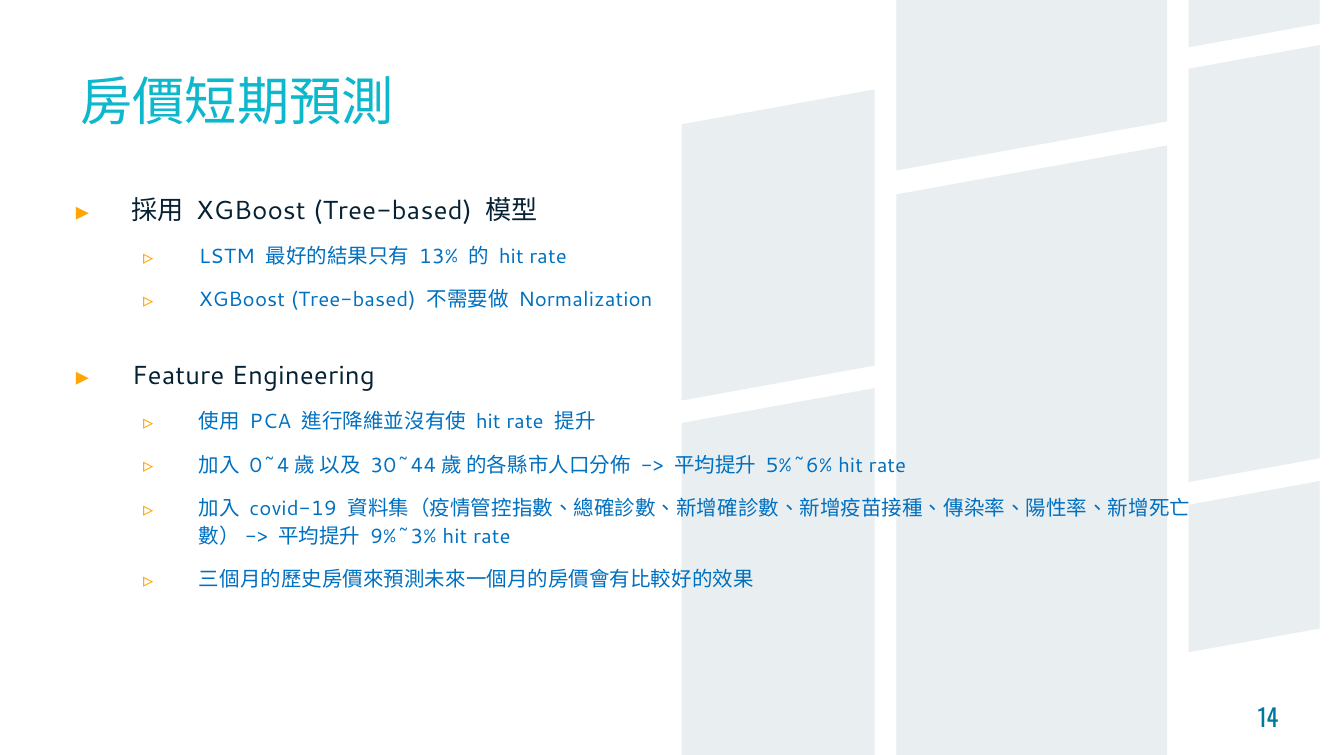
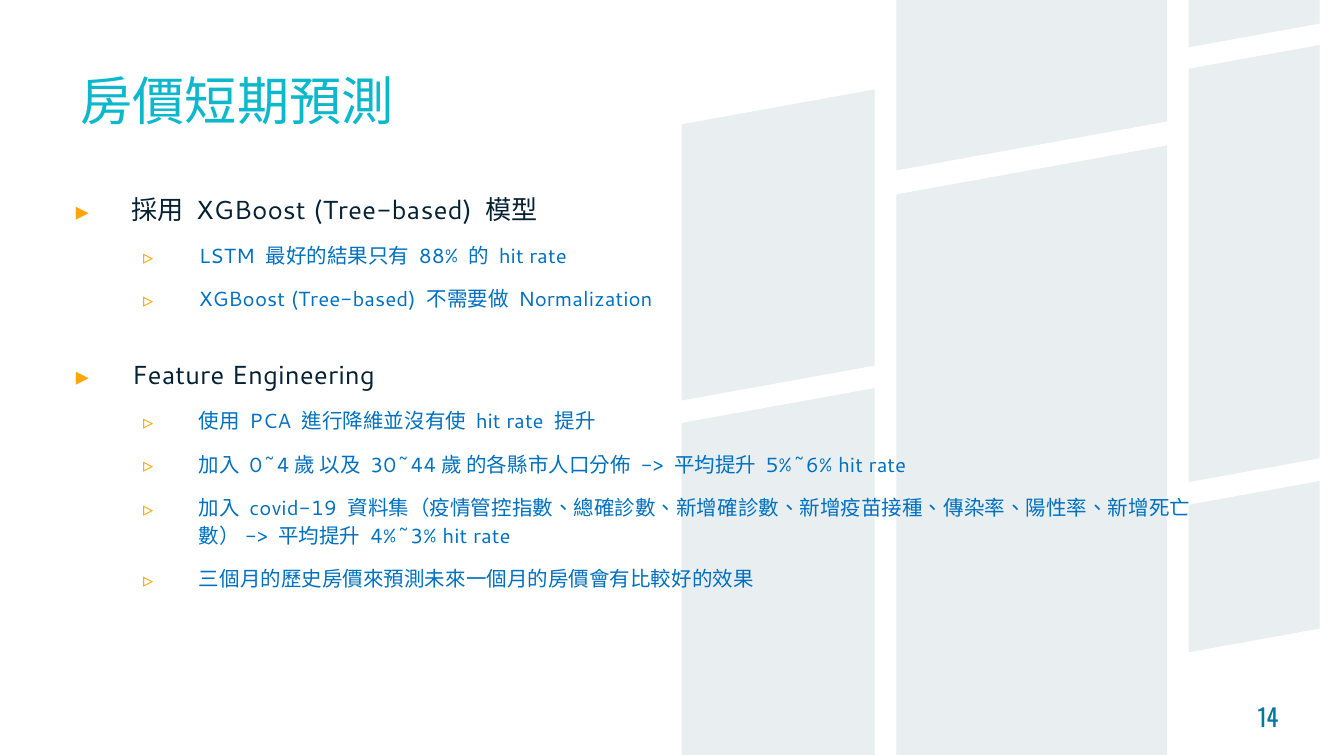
13%: 13% -> 88% (439, 257)
9%~3%: 9%~3% -> 4%~3% (403, 537)
